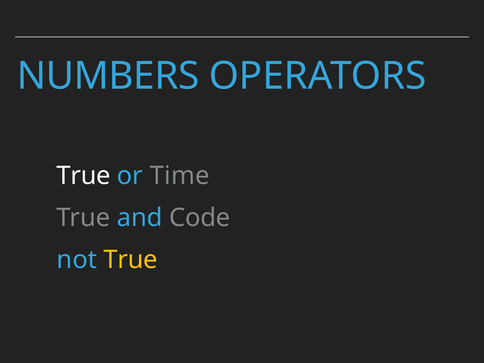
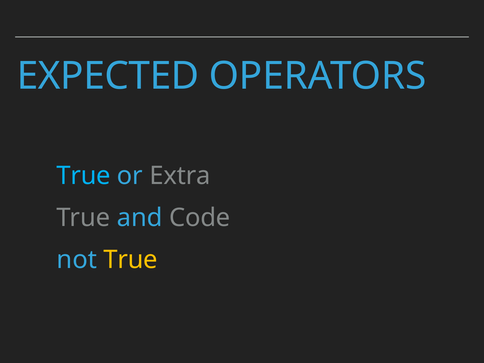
NUMBERS: NUMBERS -> EXPECTED (108, 76)
True colour: white -> light blue (84, 176)
Time: Time -> Extra (180, 176)
